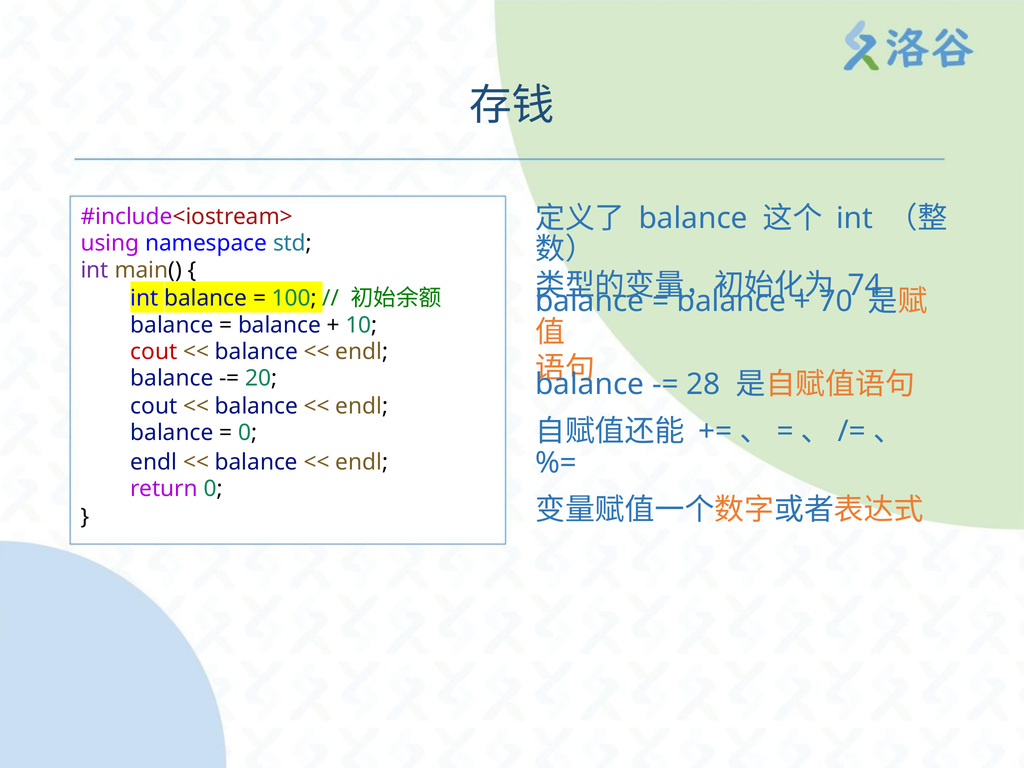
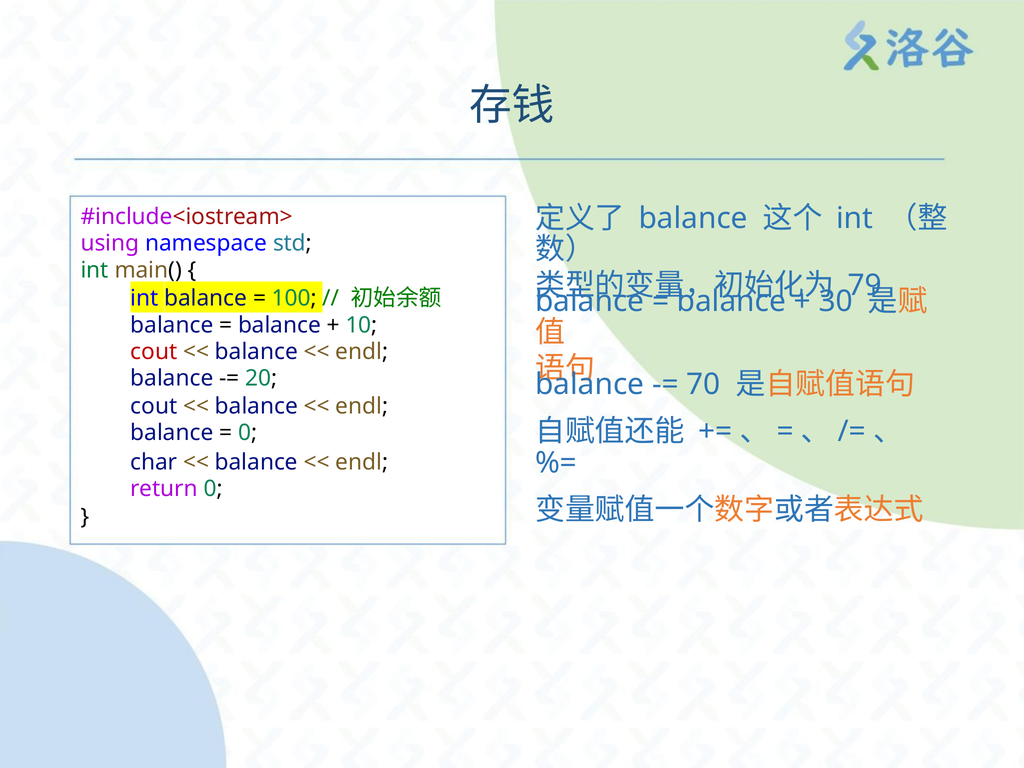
int colour: purple -> green (95, 270)
74: 74 -> 79 (865, 285)
70: 70 -> 30 (836, 301)
28: 28 -> 70 (703, 385)
endl: endl -> char (154, 462)
